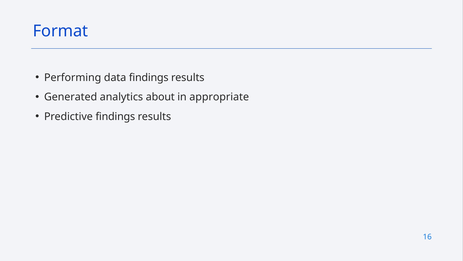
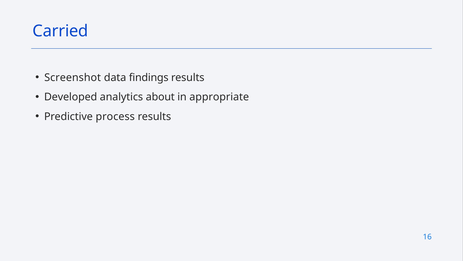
Format: Format -> Carried (60, 31)
Performing: Performing -> Screenshot (73, 77)
Generated: Generated -> Developed (71, 97)
Predictive findings: findings -> process (115, 116)
